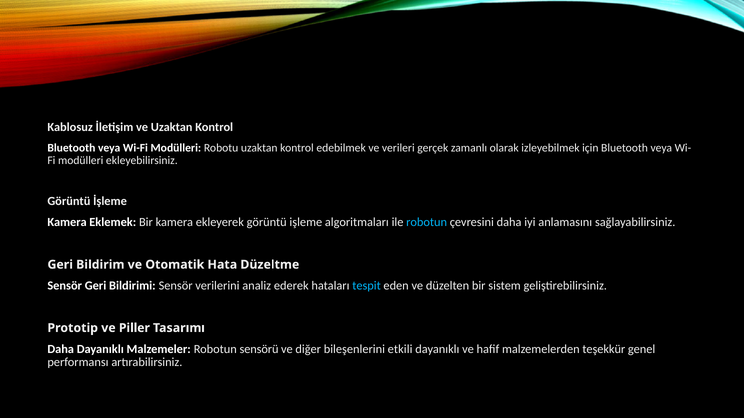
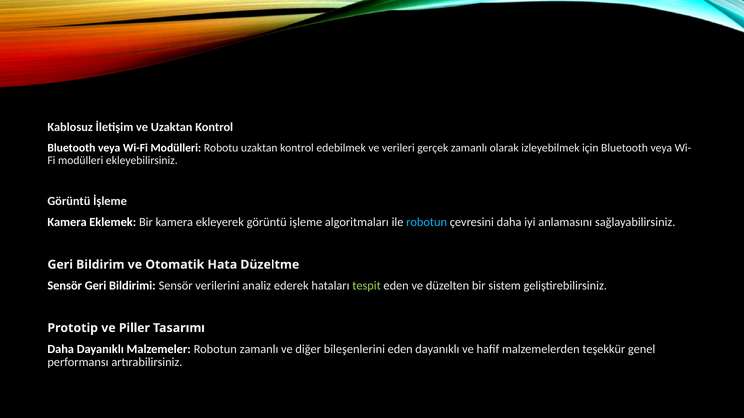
tespit colour: light blue -> light green (367, 286)
Robotun sensörü: sensörü -> zamanlı (259, 349)
bileşenlerini etkili: etkili -> eden (400, 349)
